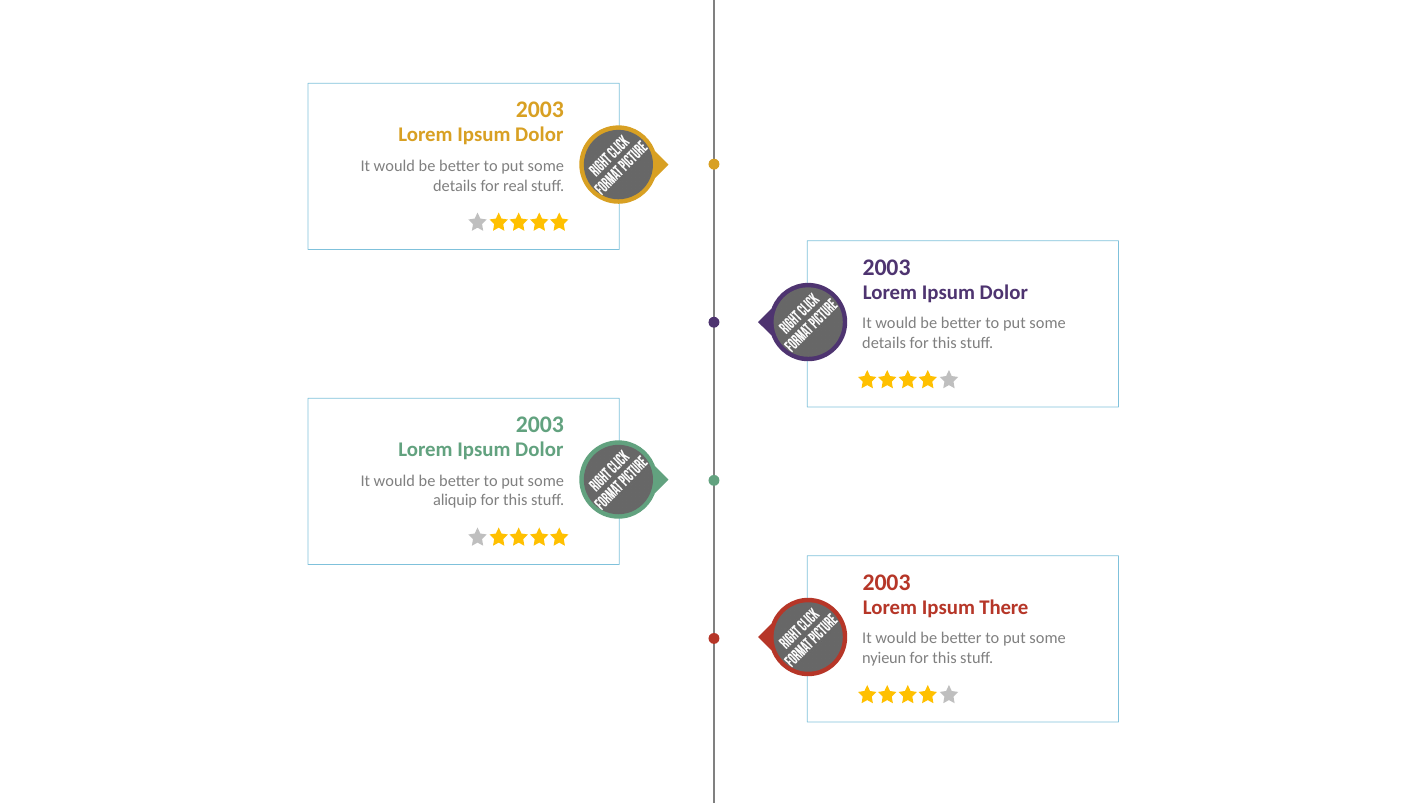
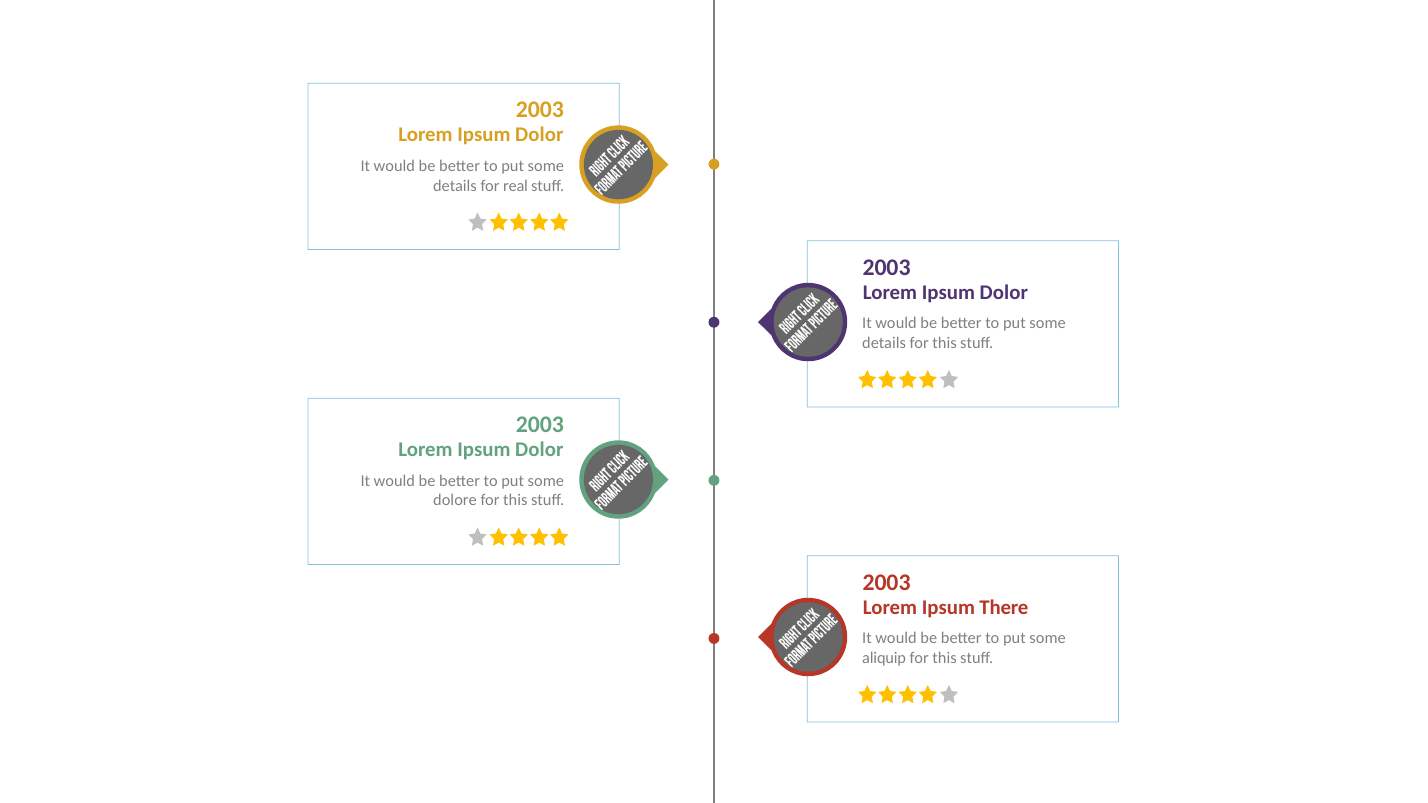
aliquip: aliquip -> dolore (455, 501)
nyieun: nyieun -> aliquip (884, 658)
